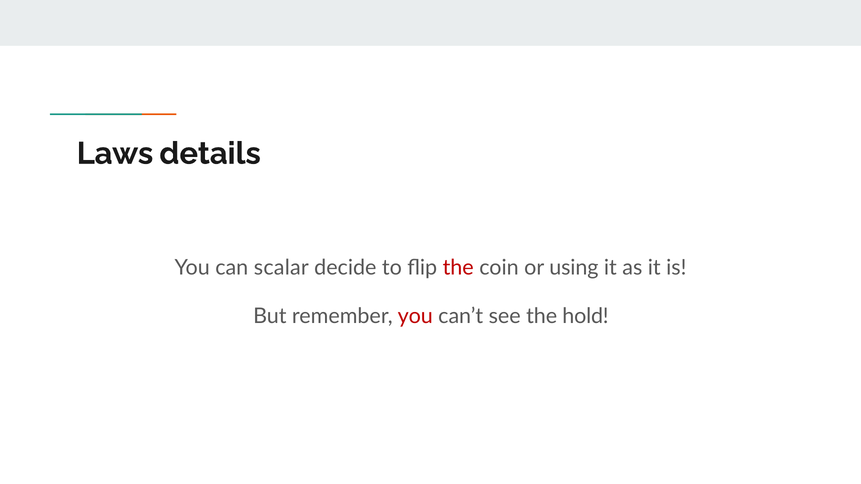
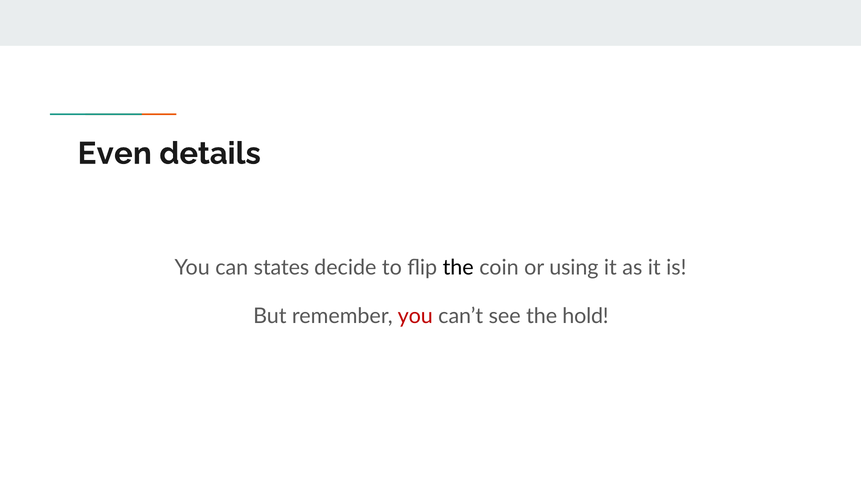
Laws: Laws -> Even (115, 154)
scalar: scalar -> states (282, 268)
the colour: red -> black (458, 268)
